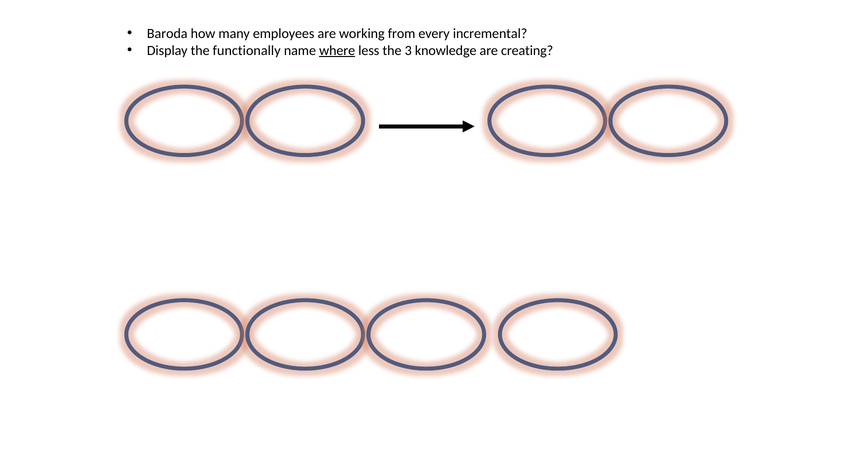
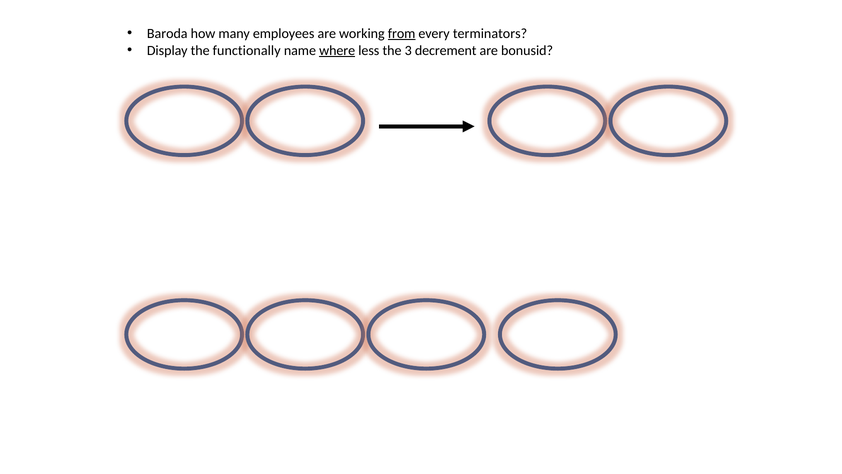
from underline: none -> present (402, 34)
incremental: incremental -> terminators (490, 34)
knowledge: knowledge -> decrement (446, 50)
creating: creating -> bonusid (527, 50)
